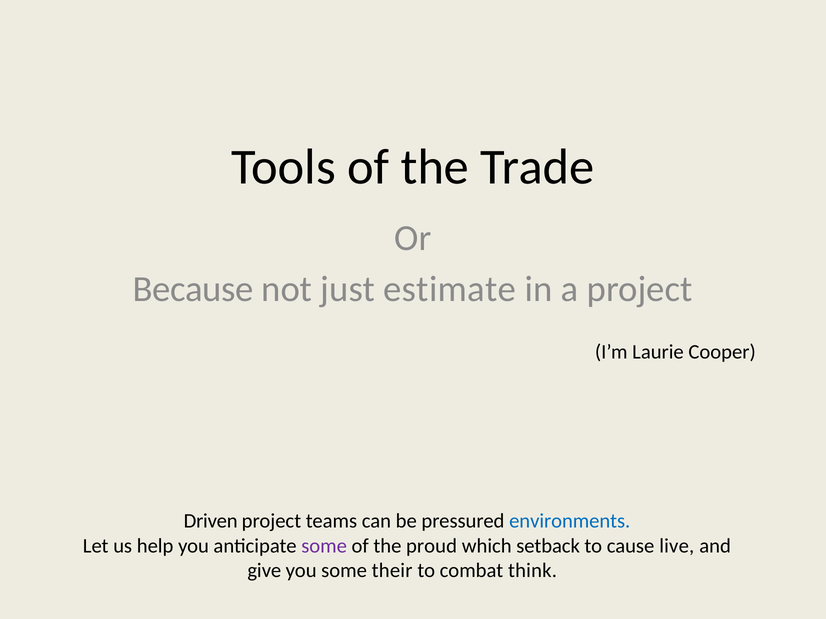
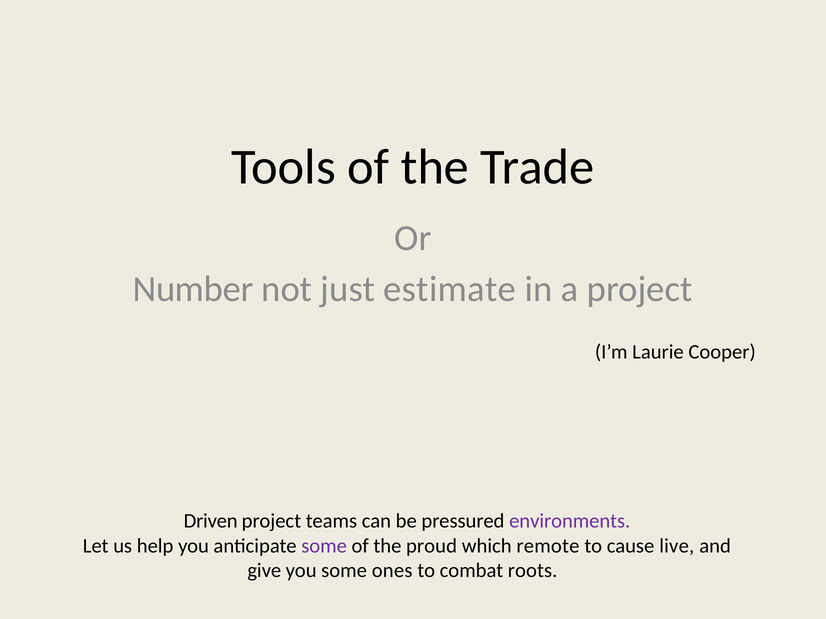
Because: Because -> Number (193, 290)
environments colour: blue -> purple (570, 521)
setback: setback -> remote (548, 546)
their: their -> ones (392, 571)
think: think -> roots (533, 571)
